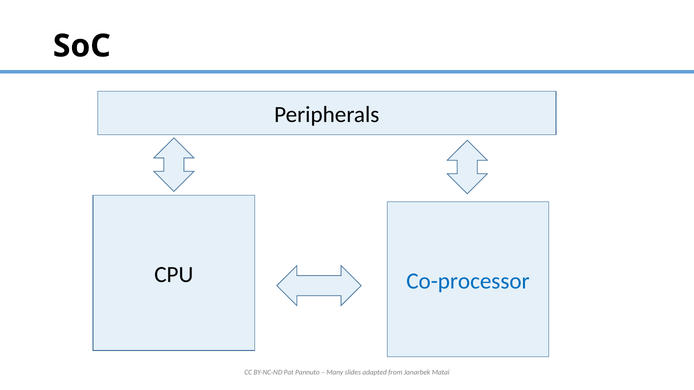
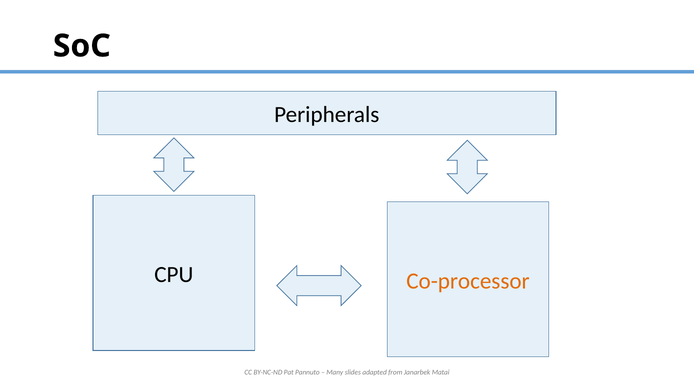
Co-processor colour: blue -> orange (468, 281)
